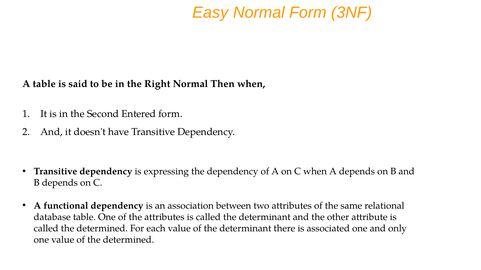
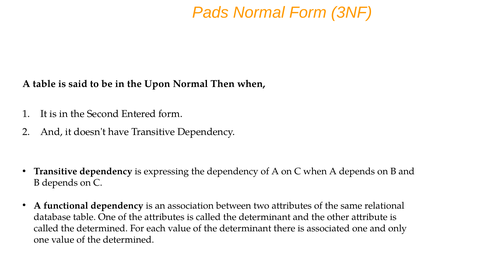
Easy: Easy -> Pads (210, 13)
Right: Right -> Upon (157, 84)
